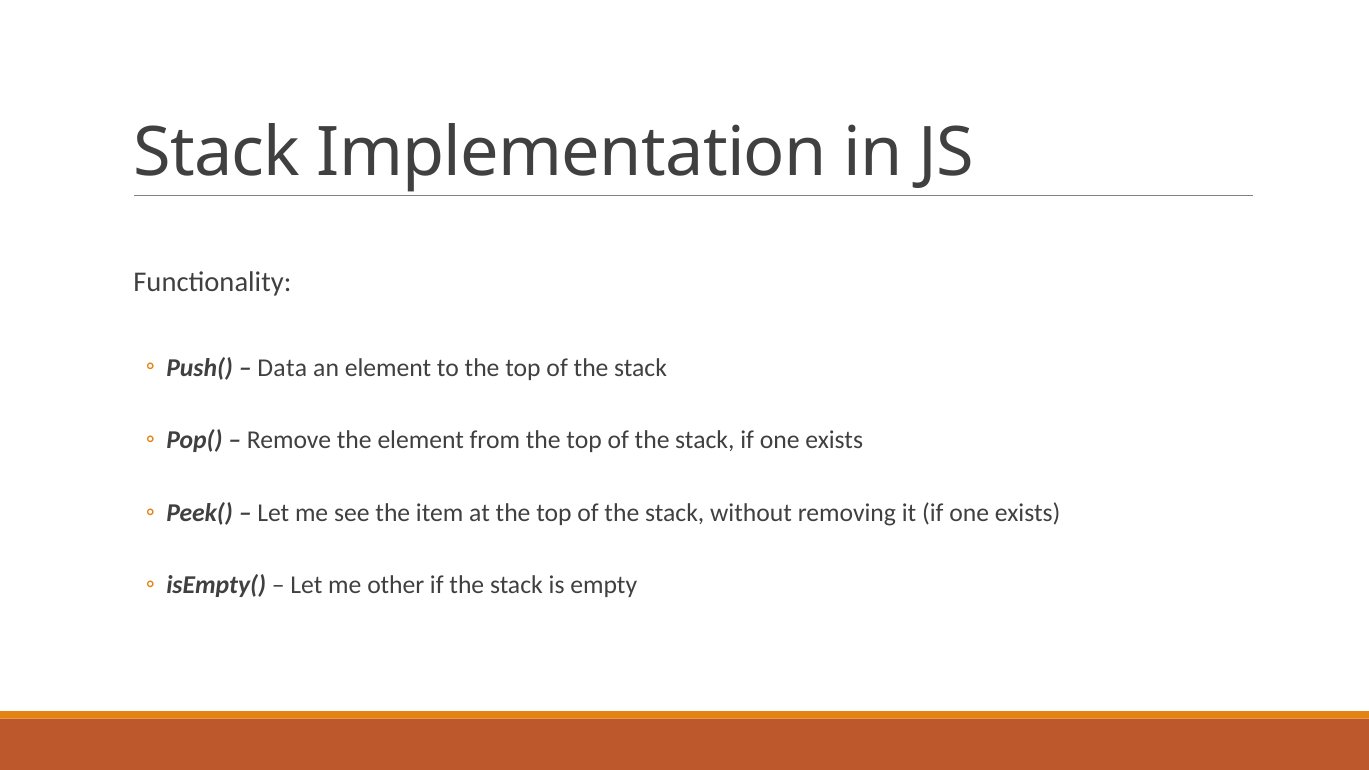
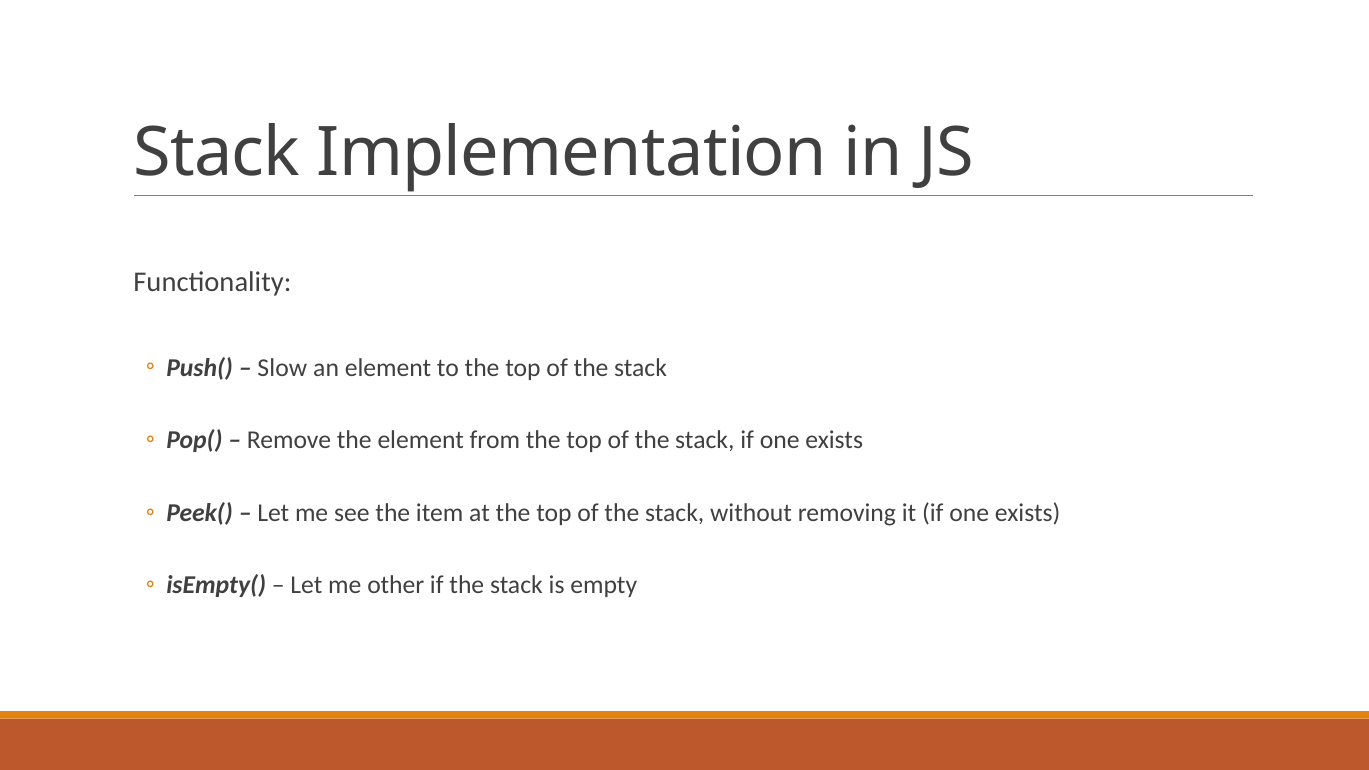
Data: Data -> Slow (282, 368)
